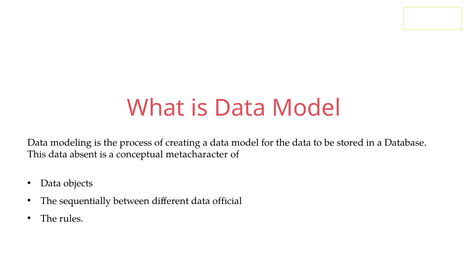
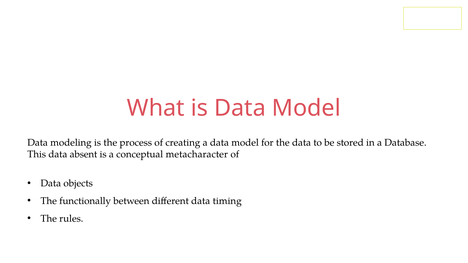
sequentially: sequentially -> functionally (85, 201)
official: official -> timing (227, 201)
